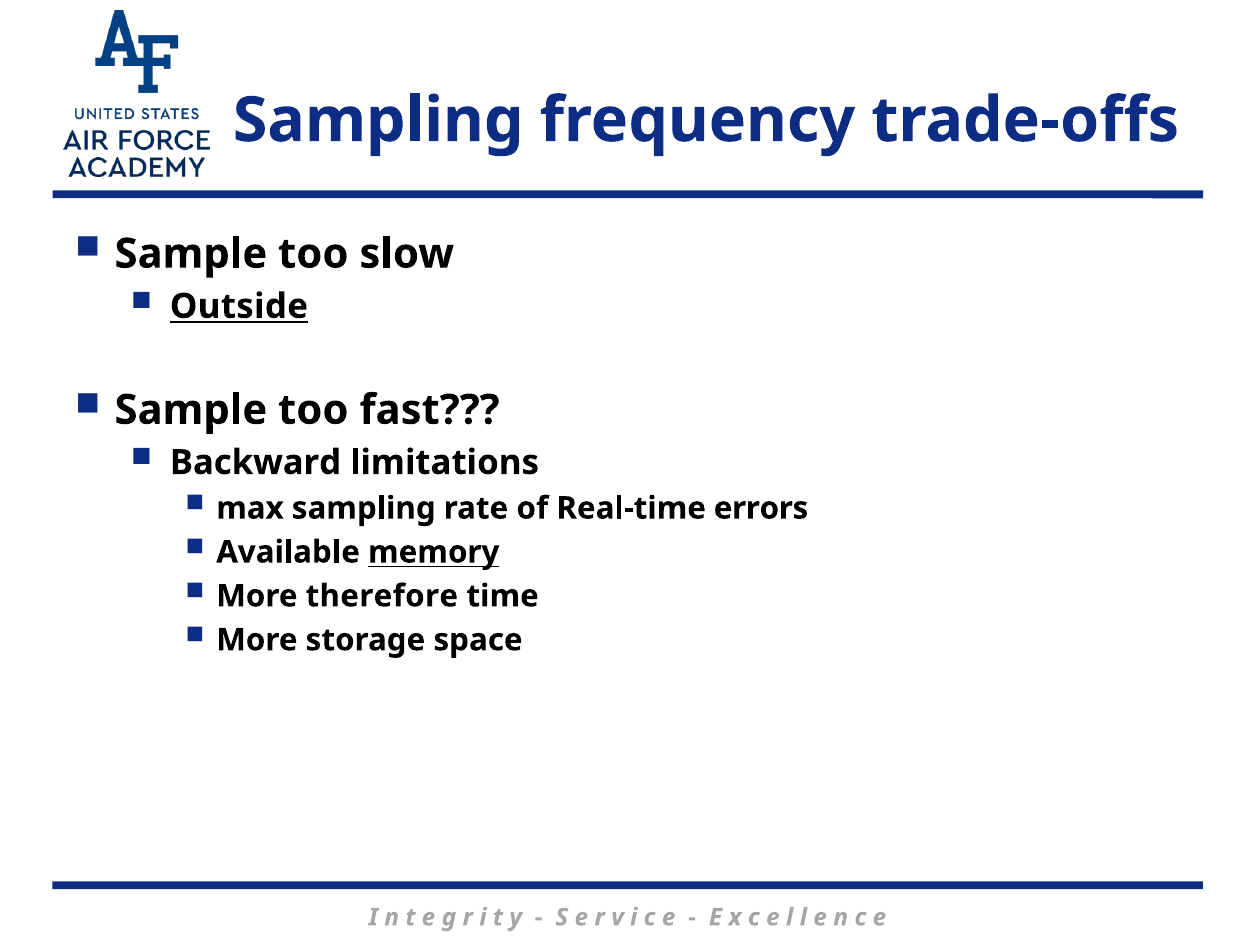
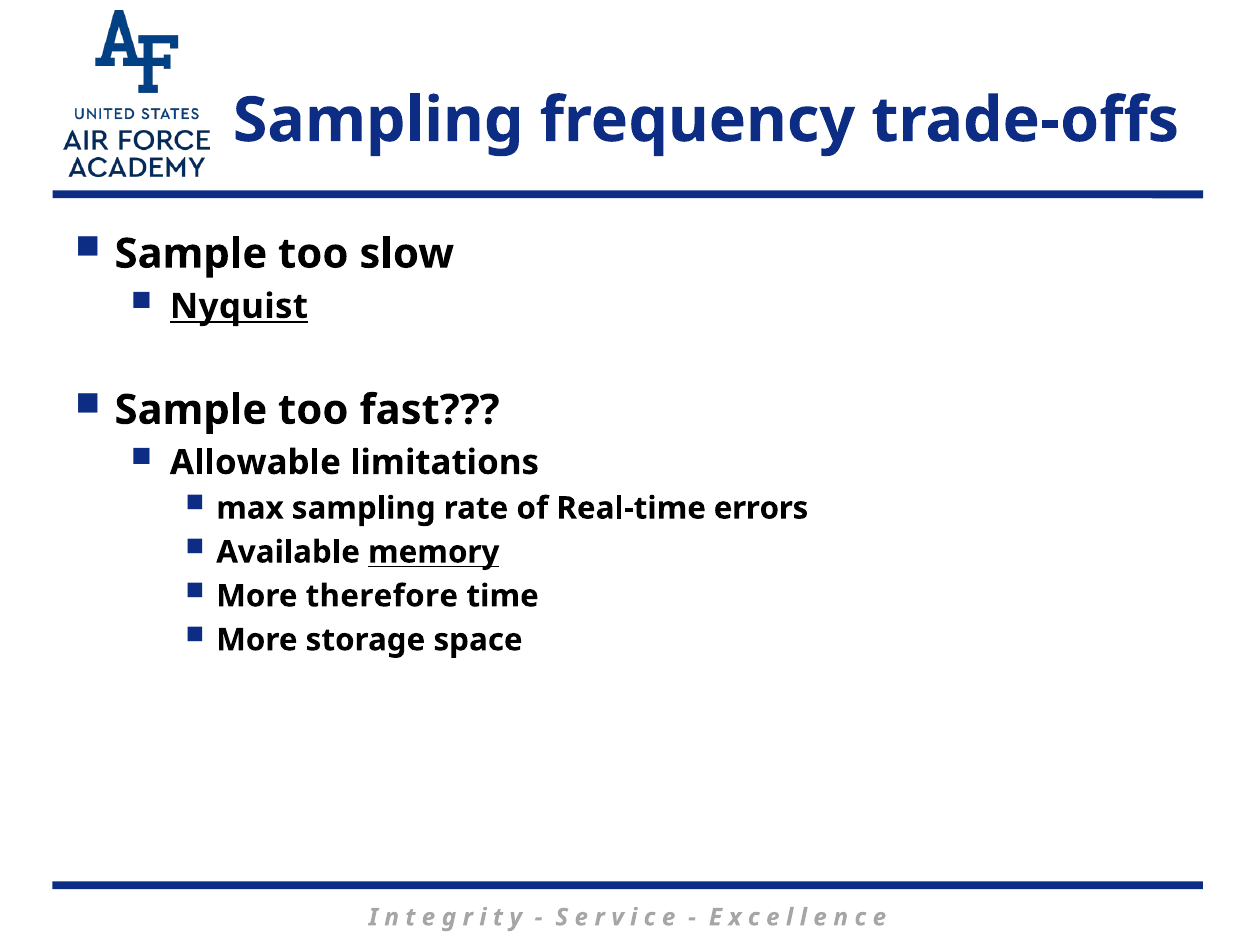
Outside: Outside -> Nyquist (239, 306)
Backward: Backward -> Allowable (255, 463)
